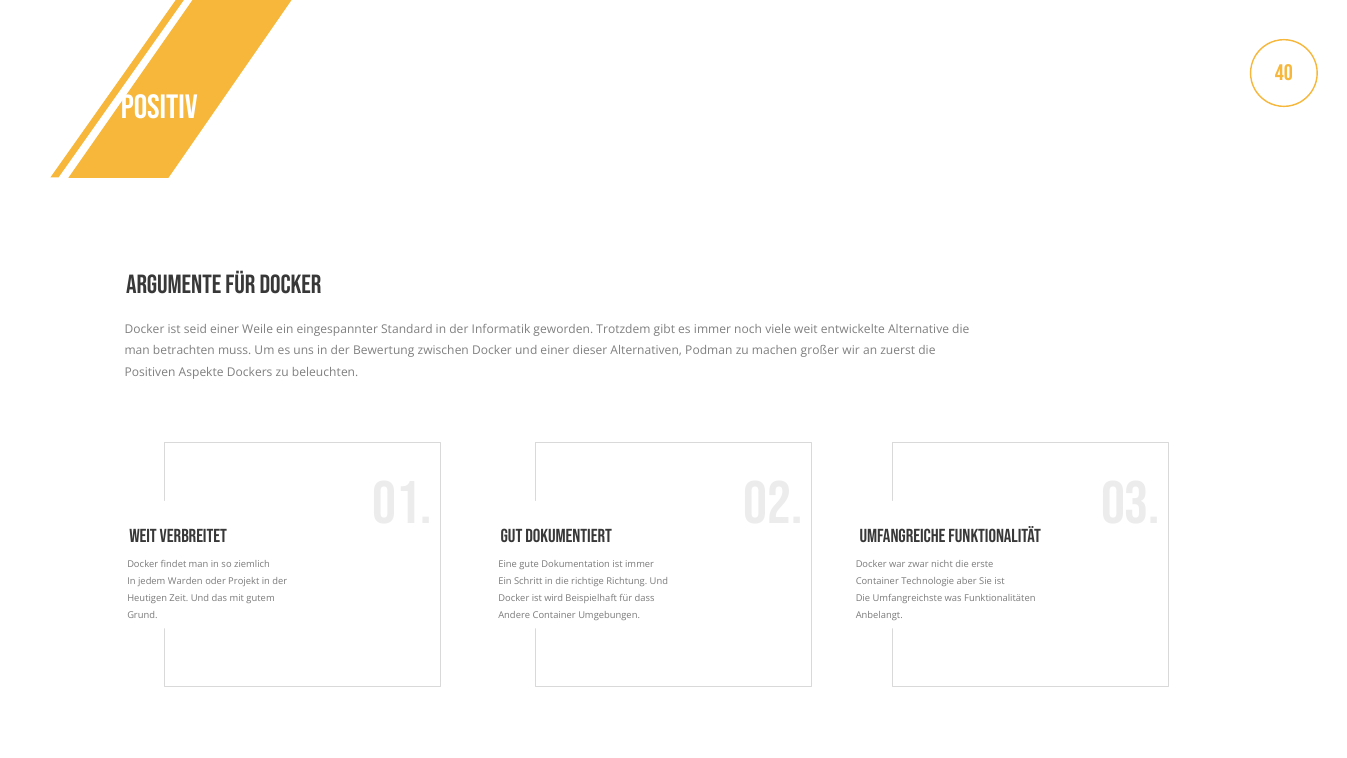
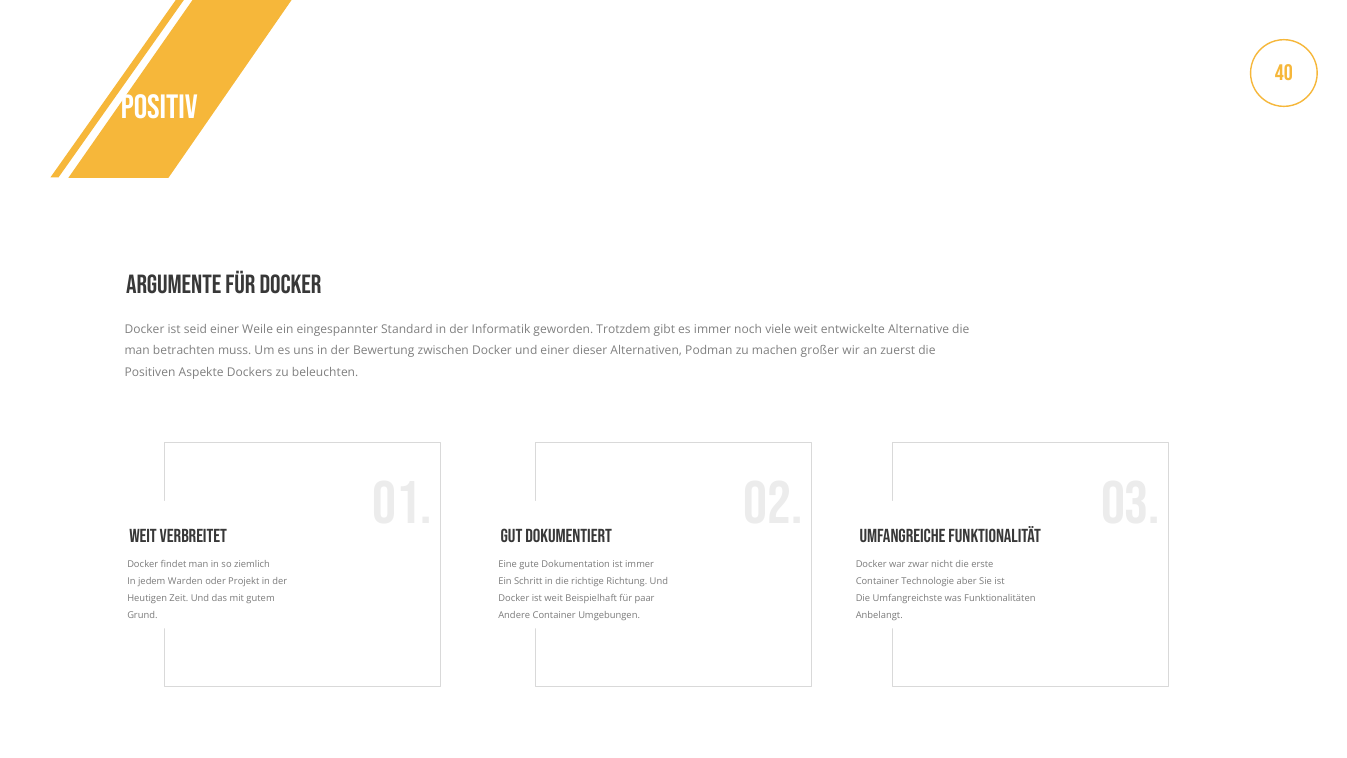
ist wird: wird -> weit (554, 598)
dass: dass -> paar (645, 598)
